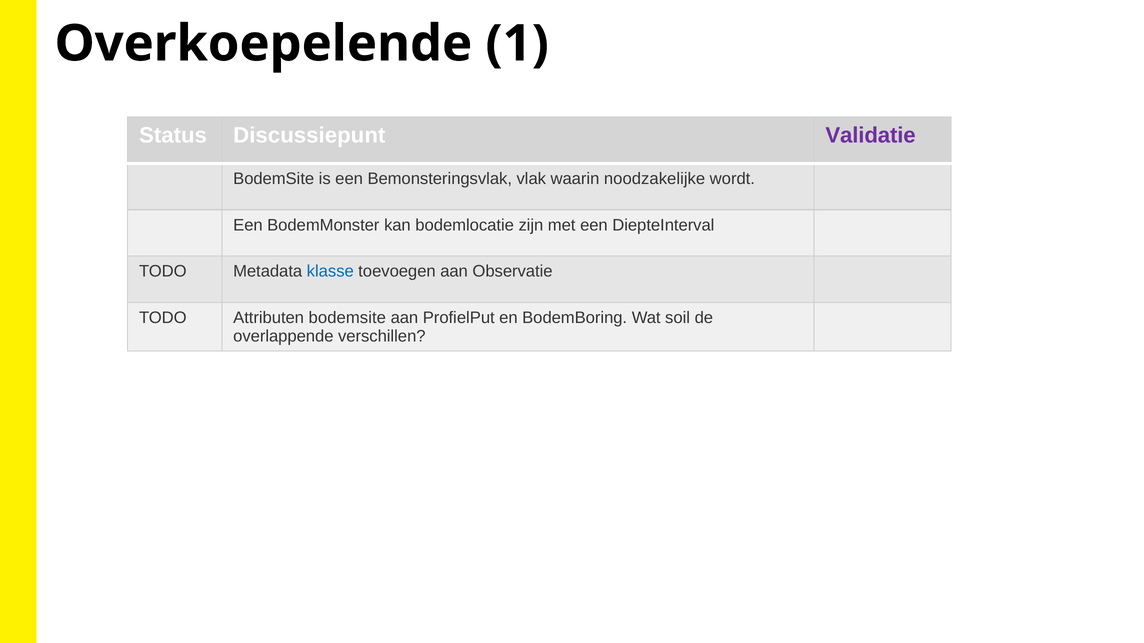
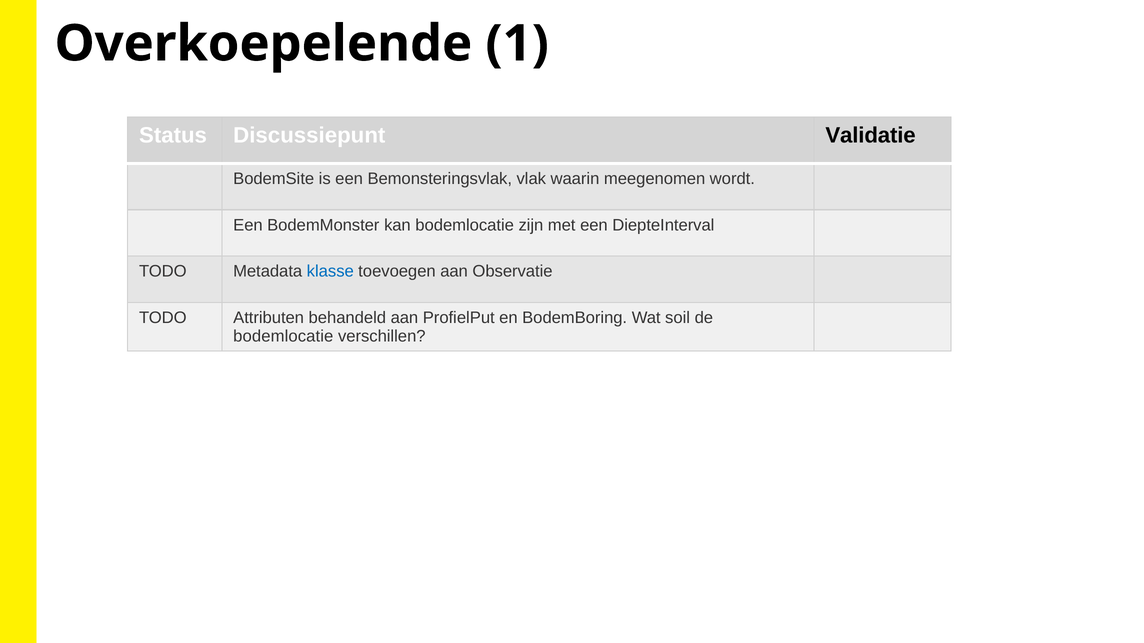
Validatie colour: purple -> black (871, 136)
noodzakelijke: noodzakelijke -> meegenomen (655, 179)
Attributen bodemsite: bodemsite -> behandeld (347, 318)
overlappende: overlappende -> bodemlocatie (283, 336)
